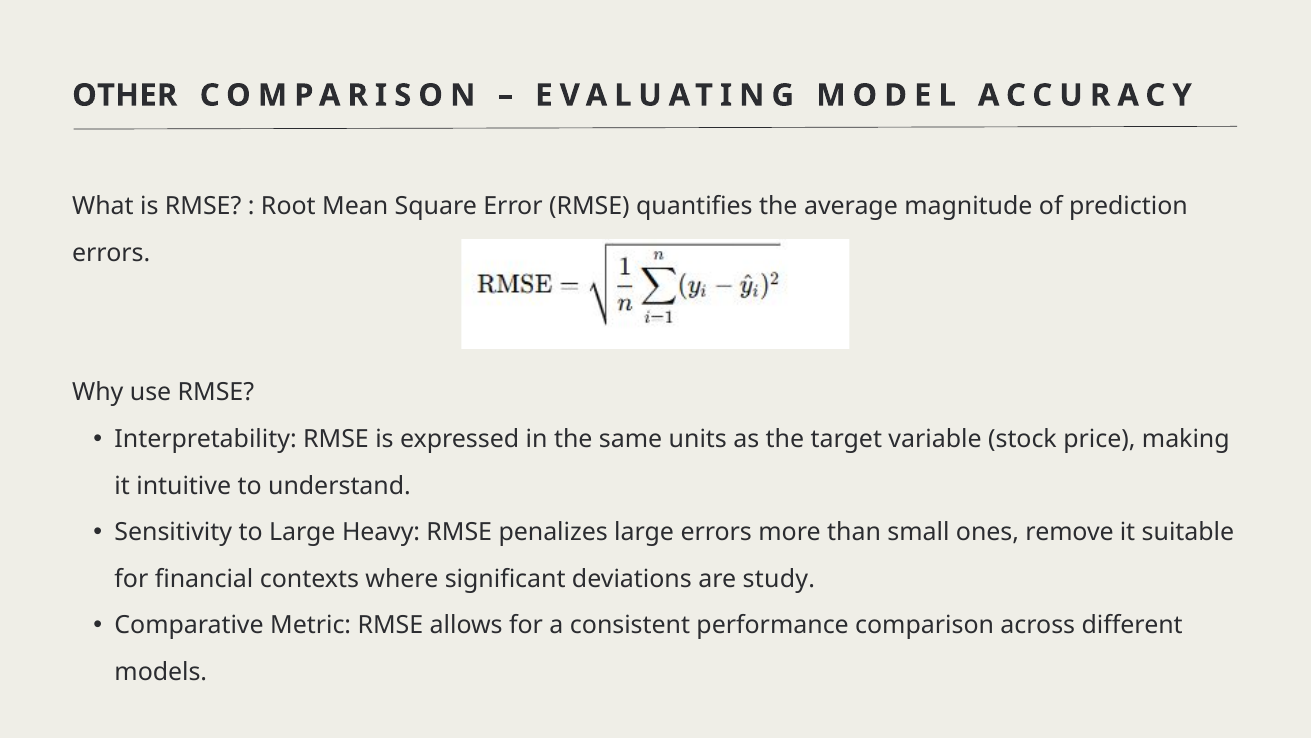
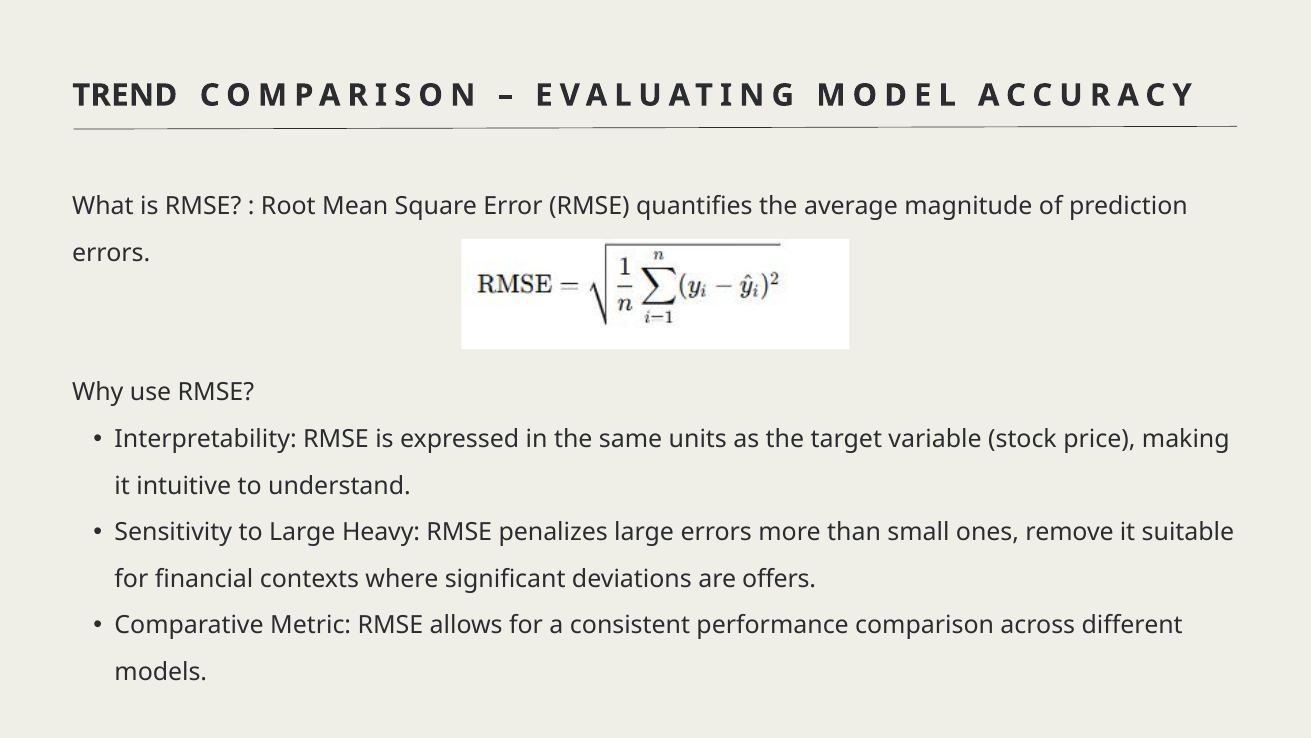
OTHER: OTHER -> TREND (125, 95)
study: study -> offers (779, 579)
